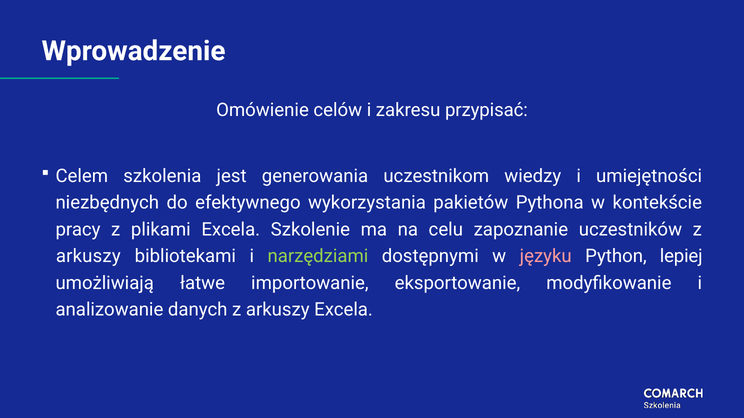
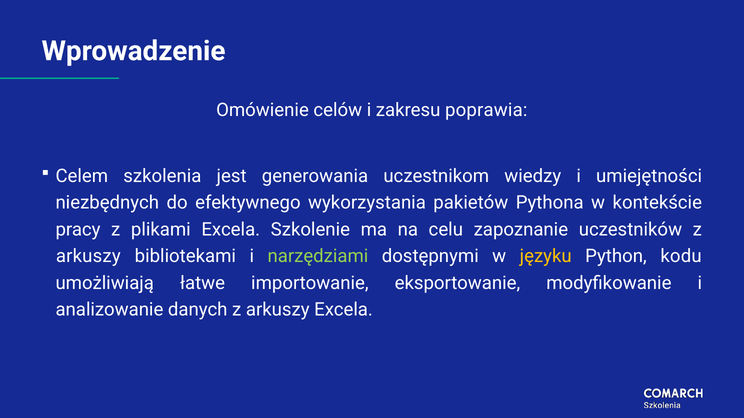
przypisać: przypisać -> poprawia (486, 110)
języku colour: pink -> yellow (546, 257)
lepiej: lepiej -> kodu (681, 257)
